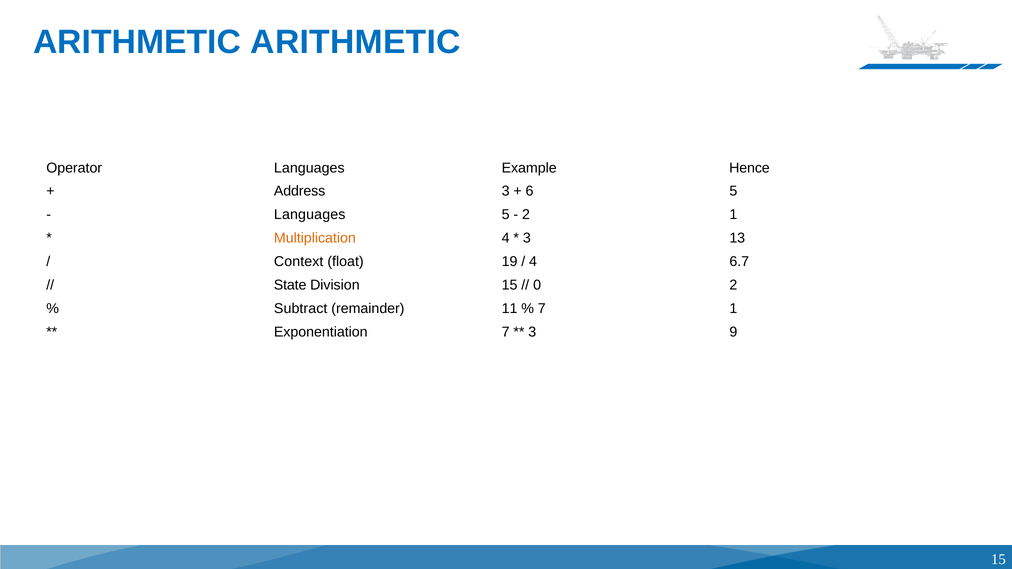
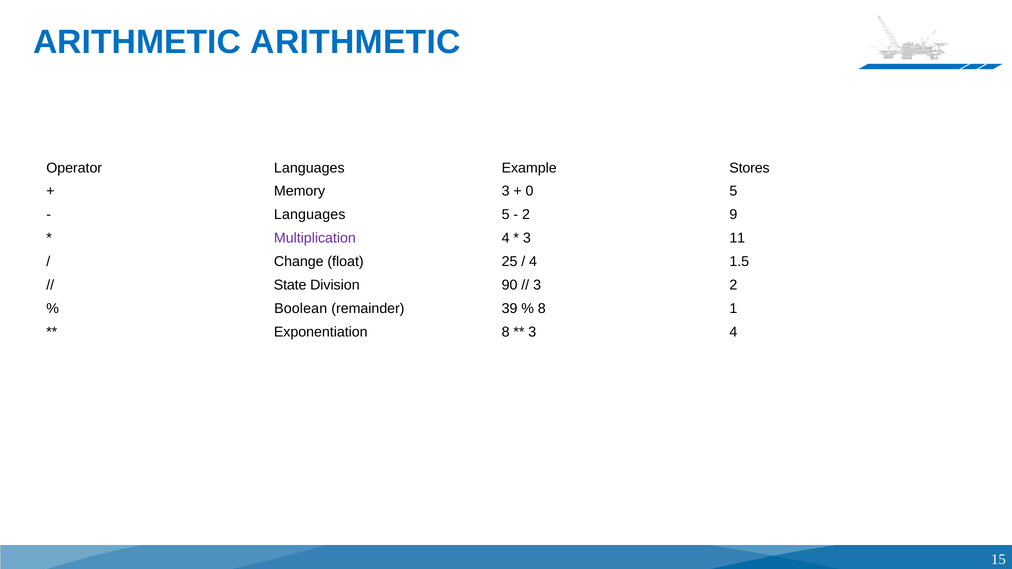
Hence: Hence -> Stores (749, 168)
Address: Address -> Memory (300, 191)
6: 6 -> 0 (530, 191)
2 1: 1 -> 9 (733, 215)
Multiplication colour: orange -> purple (315, 238)
13: 13 -> 11 (737, 238)
Context: Context -> Change (299, 262)
19: 19 -> 25 (510, 262)
6.7: 6.7 -> 1.5 (739, 262)
Division 15: 15 -> 90 (510, 285)
0: 0 -> 3 (537, 285)
Subtract: Subtract -> Boolean (301, 309)
11: 11 -> 39 (510, 309)
7: 7 -> 8 (542, 309)
Exponentiation 7: 7 -> 8 (506, 332)
3 9: 9 -> 4 (733, 332)
